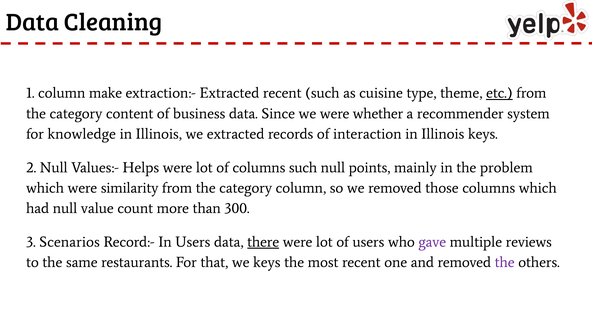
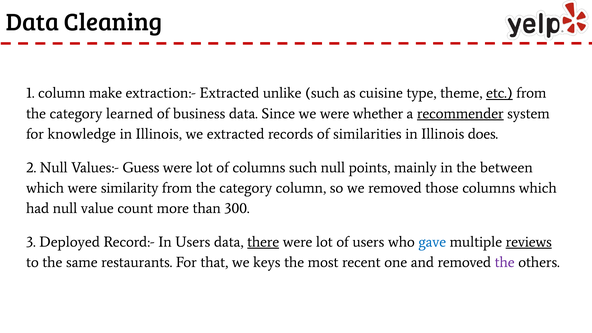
Extracted recent: recent -> unlike (282, 93)
content: content -> learned (130, 114)
recommender underline: none -> present (460, 114)
interaction: interaction -> similarities (367, 134)
Illinois keys: keys -> does (483, 134)
Helps: Helps -> Guess (141, 167)
problem: problem -> between (506, 167)
Scenarios: Scenarios -> Deployed (70, 242)
gave colour: purple -> blue (432, 242)
reviews underline: none -> present (529, 242)
